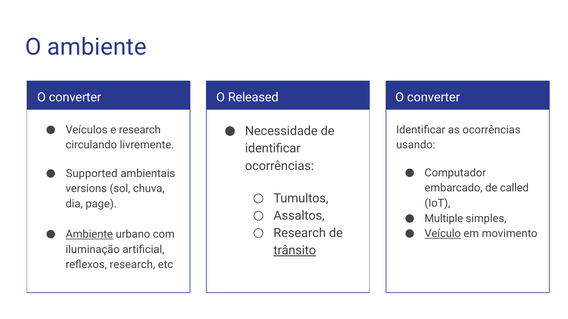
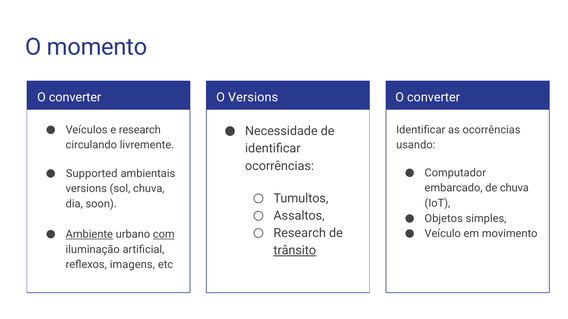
O ambiente: ambiente -> momento (97, 47)
O Released: Released -> Versions (253, 97)
de called: called -> chuva (514, 188)
page: page -> soon (101, 204)
Multiple: Multiple -> Objetos (444, 219)
Veículo underline: present -> none (443, 234)
com underline: none -> present (164, 235)
reflexos research: research -> imagens (132, 265)
